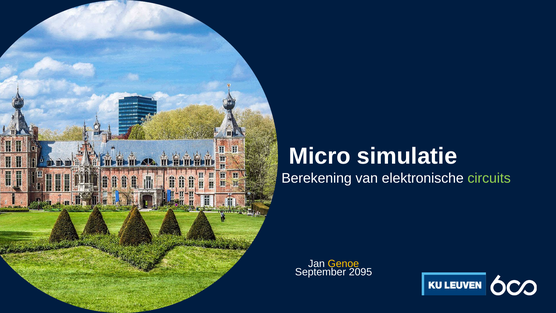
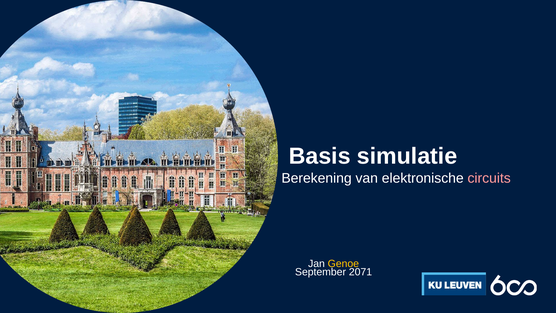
Micro: Micro -> Basis (320, 156)
circuits colour: light green -> pink (489, 178)
2095: 2095 -> 2071 (360, 272)
